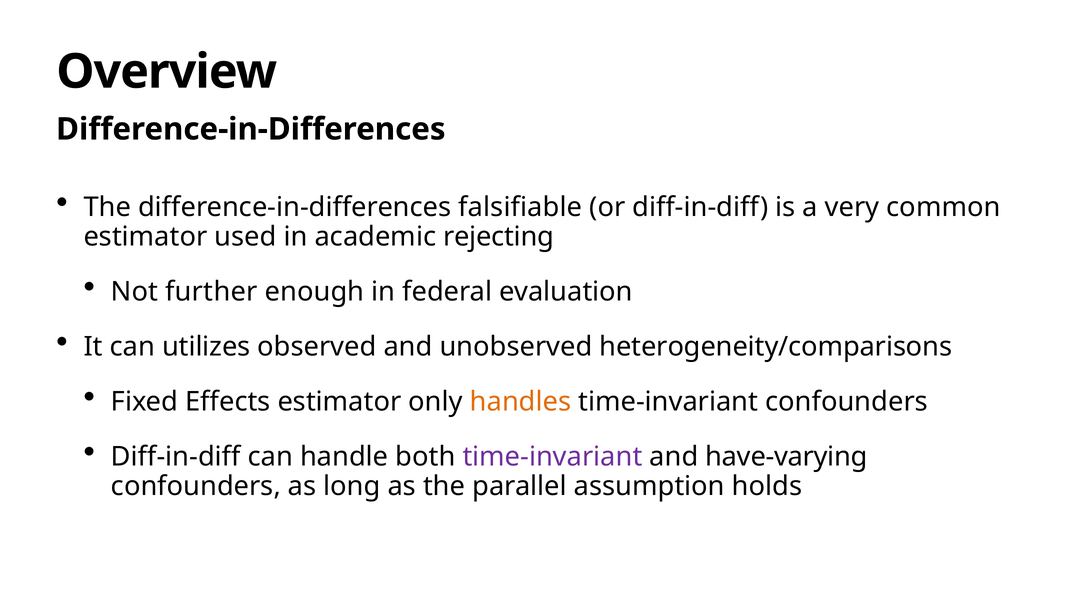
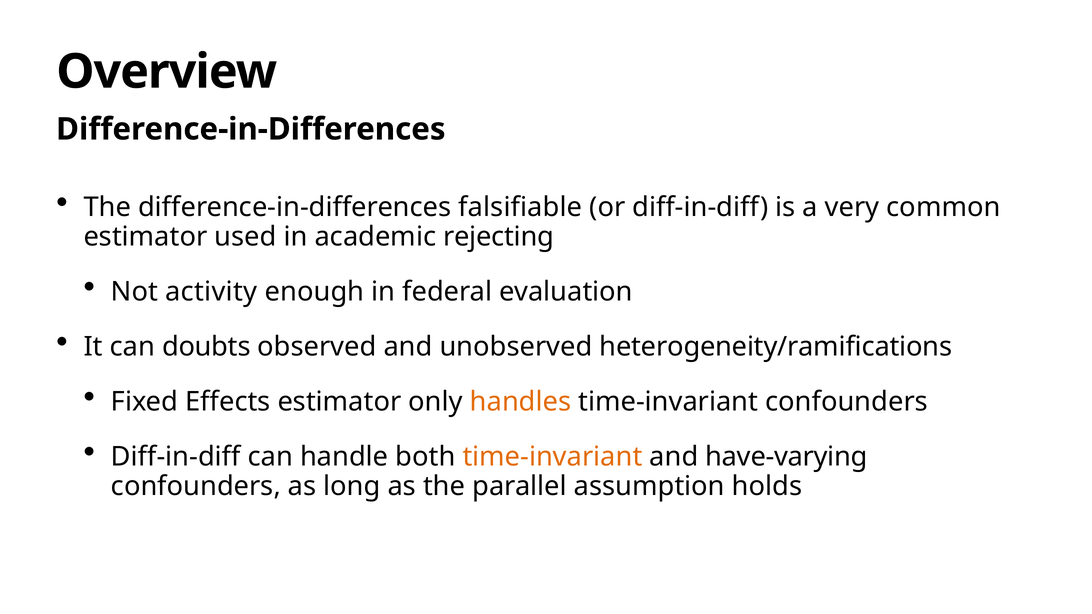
further: further -> activity (211, 292)
utilizes: utilizes -> doubts (206, 347)
heterogeneity/comparisons: heterogeneity/comparisons -> heterogeneity/ramifications (776, 347)
time-invariant colour: purple -> orange (552, 457)
